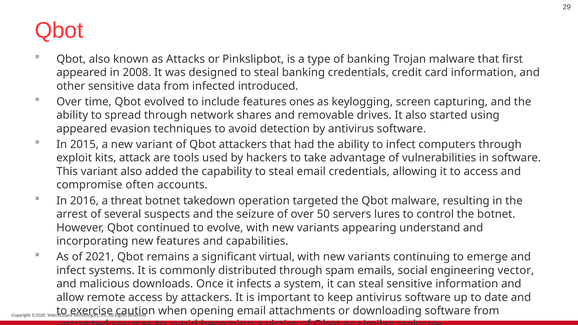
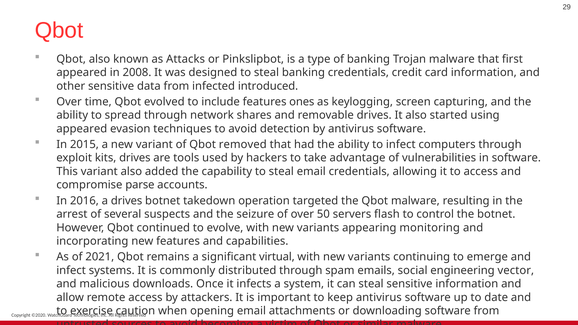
Qbot attackers: attackers -> removed (243, 145)
kits attack: attack -> drives (135, 158)
often: often -> parse (140, 185)
a threat: threat -> drives (127, 201)
lures: lures -> flash (387, 214)
understand: understand -> monitoring (430, 228)
